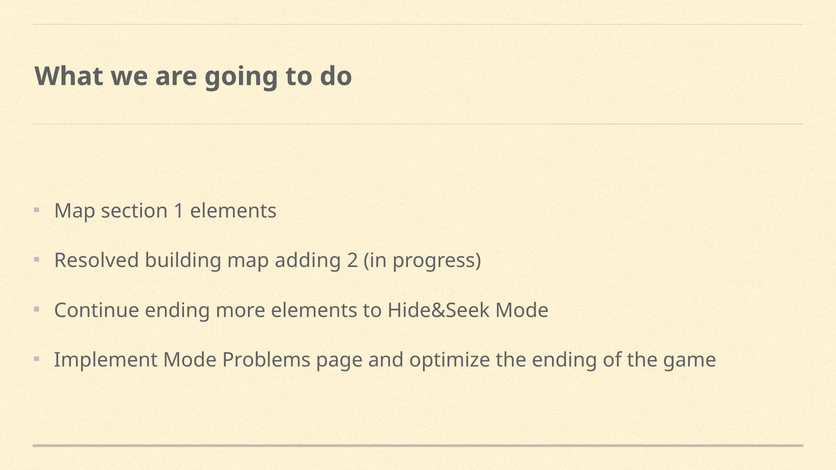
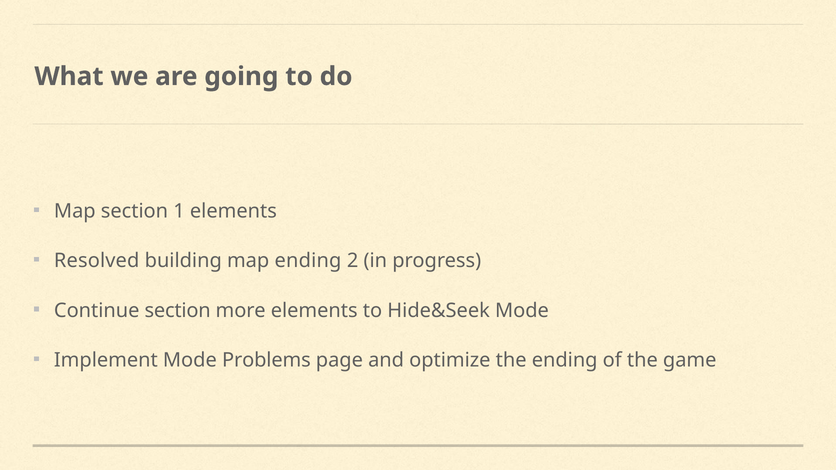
map adding: adding -> ending (308, 261)
Continue ending: ending -> section (178, 311)
